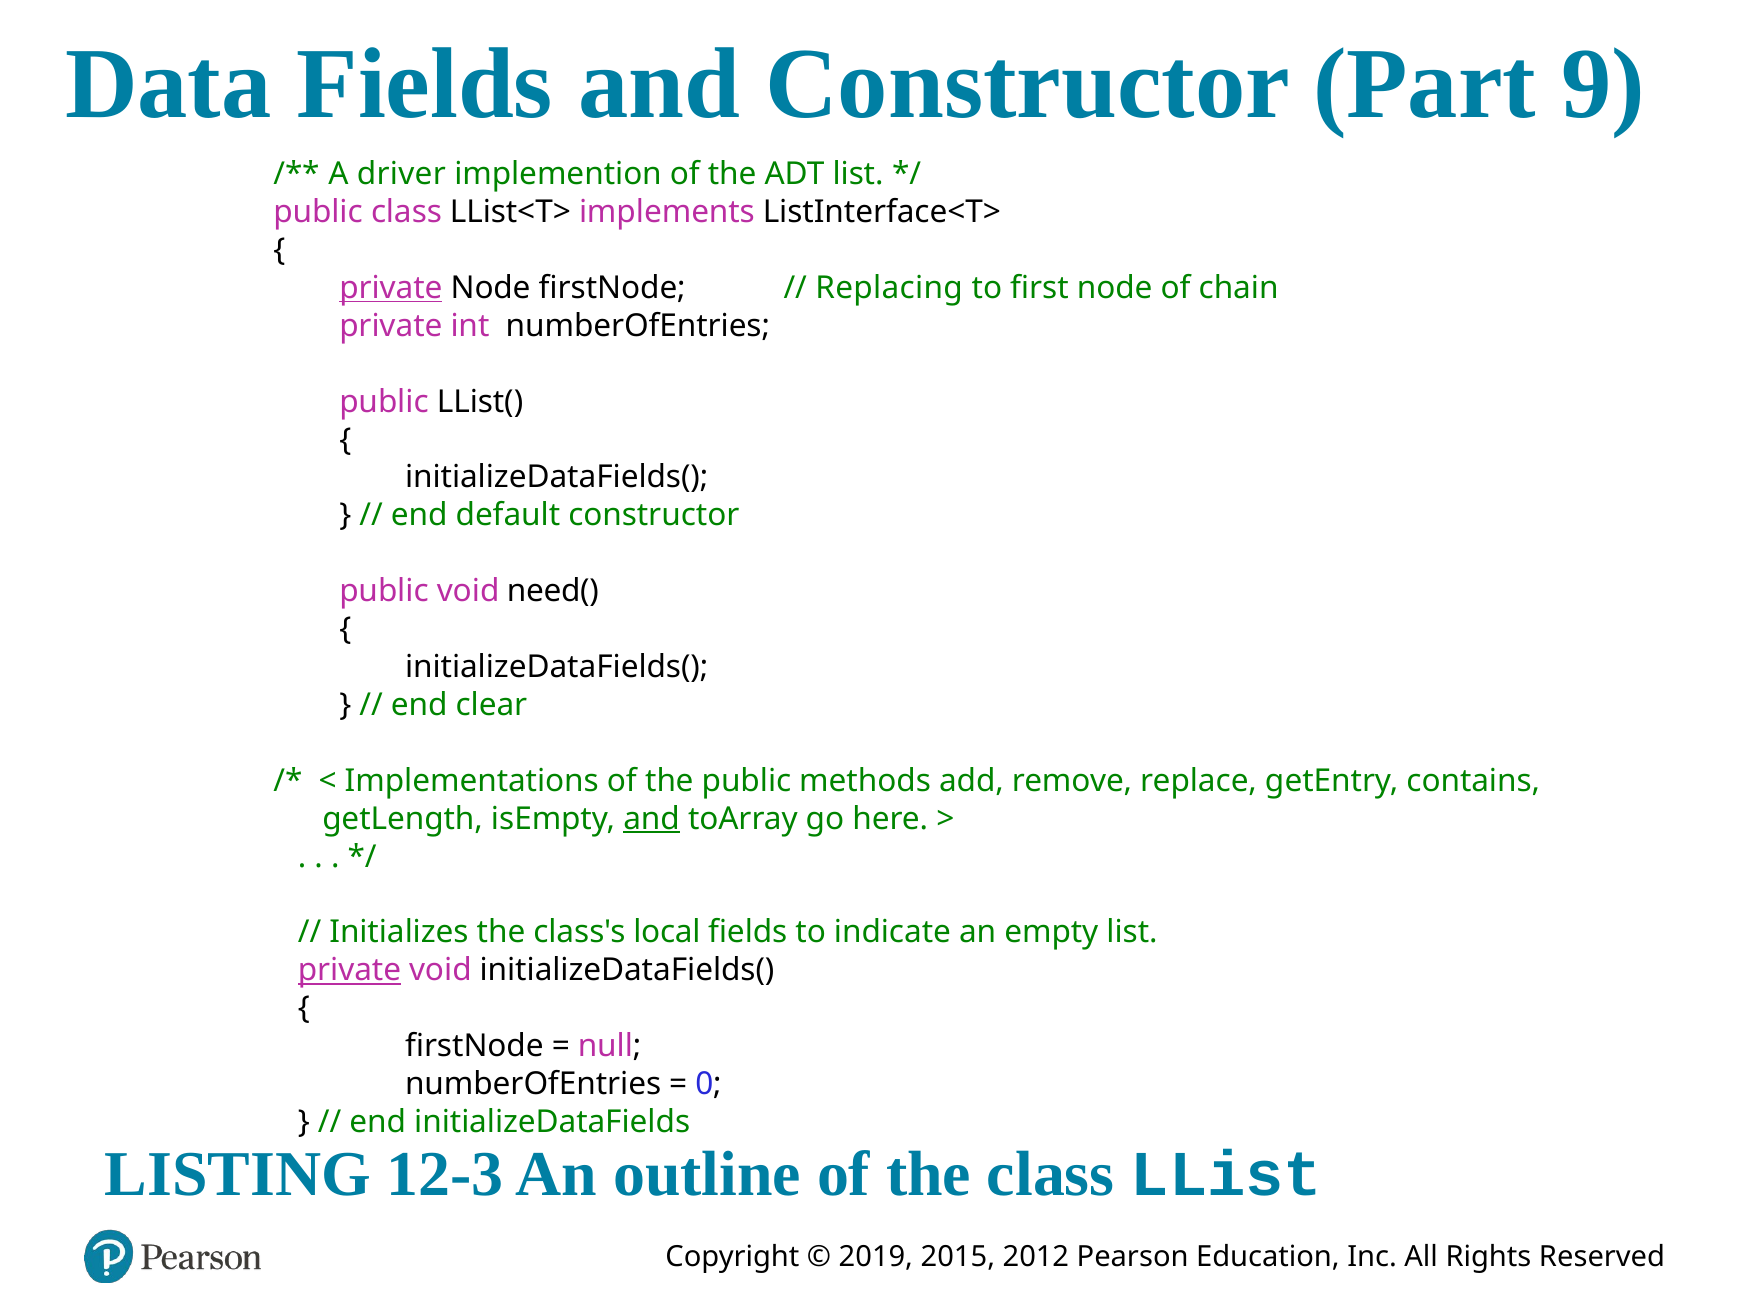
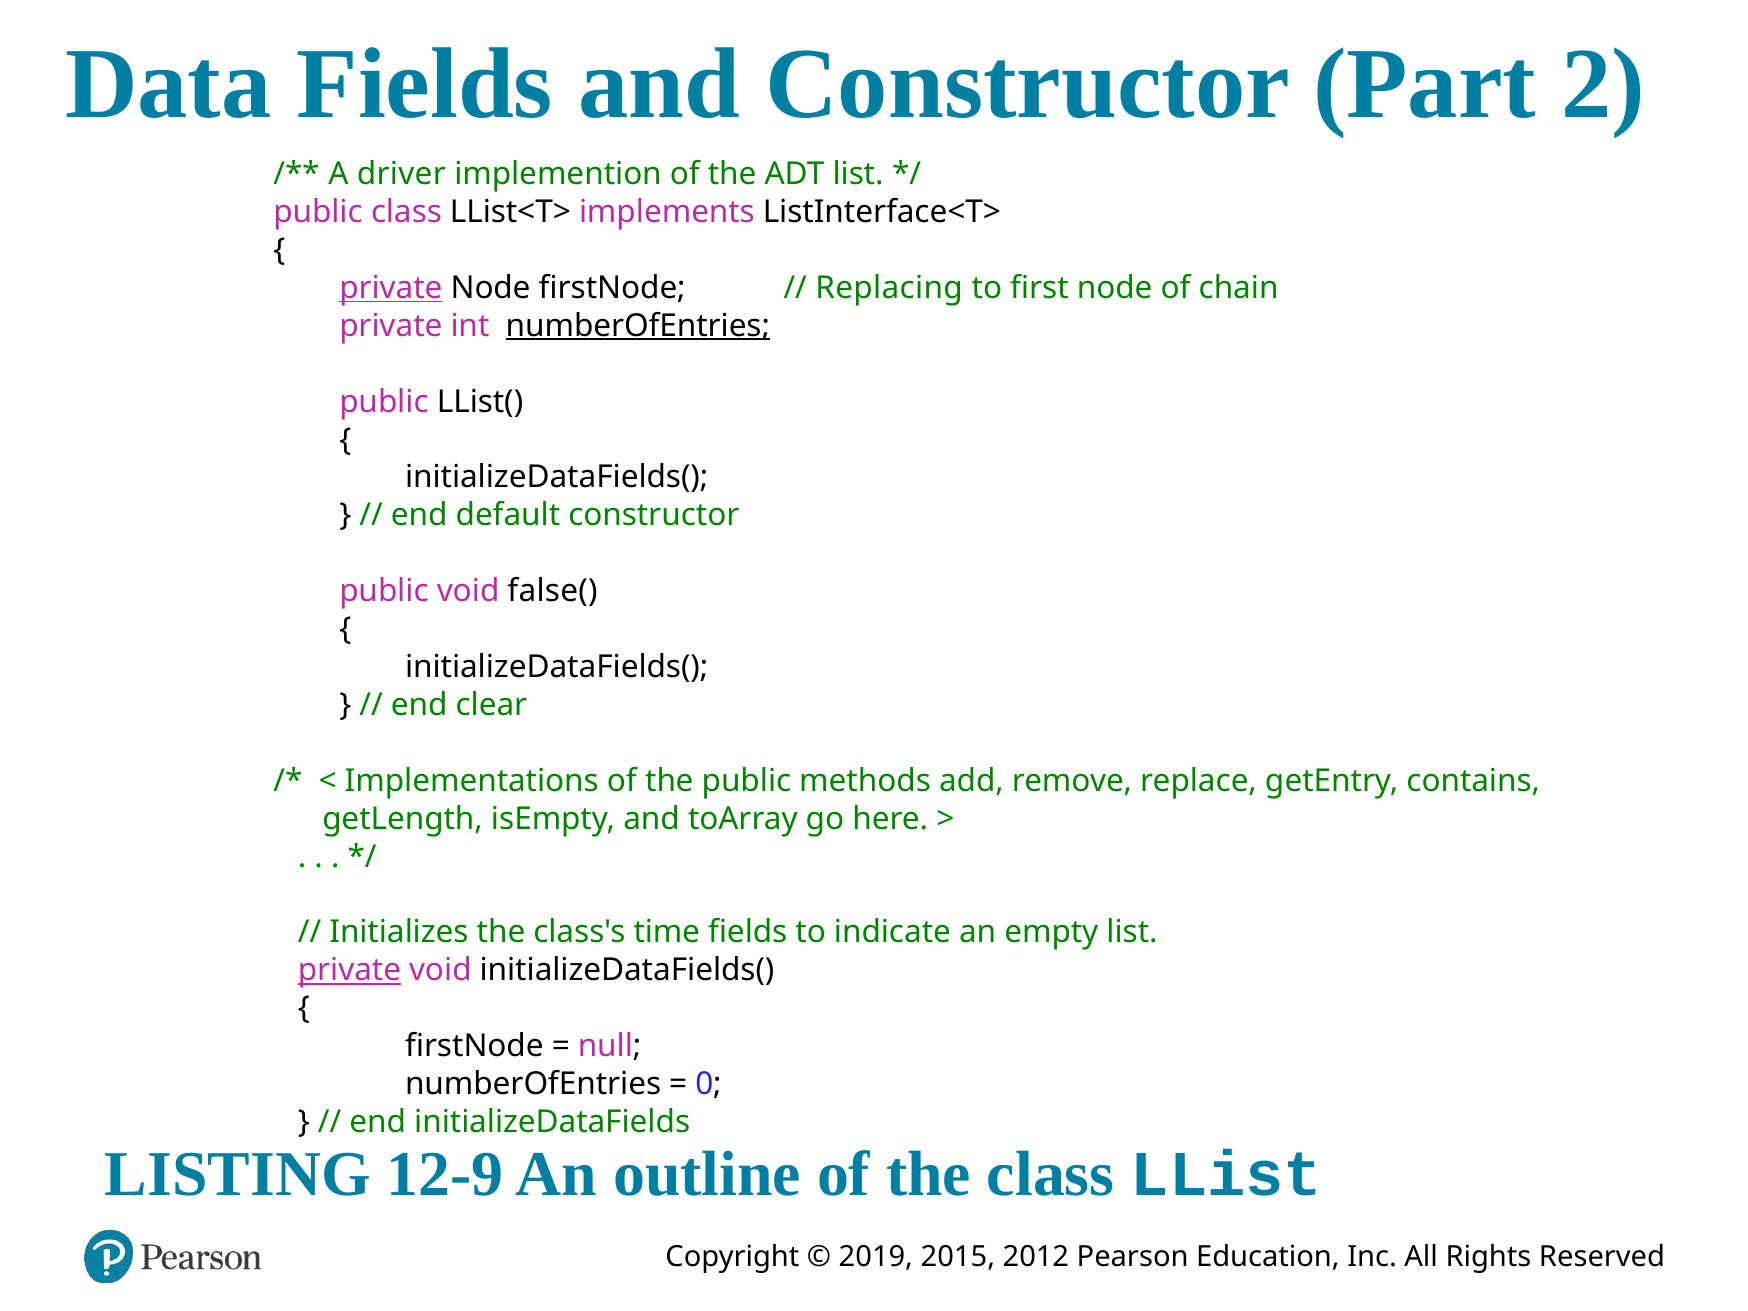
9: 9 -> 2 (1603, 85)
numberOfEntries underline: none -> present (638, 326)
need(: need( -> false( (553, 591)
and underline: present -> none (652, 819)
local: local -> time (667, 933)
12-3: 12-3 -> 12-9 (445, 1175)
